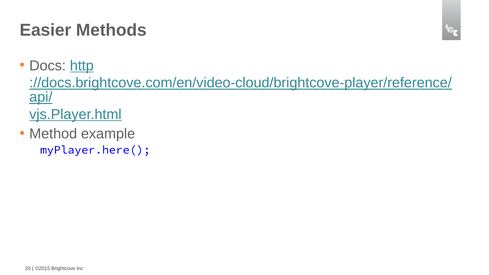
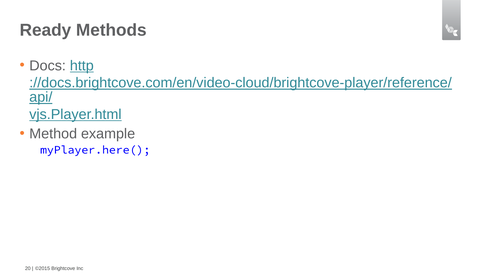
Easier: Easier -> Ready (45, 30)
